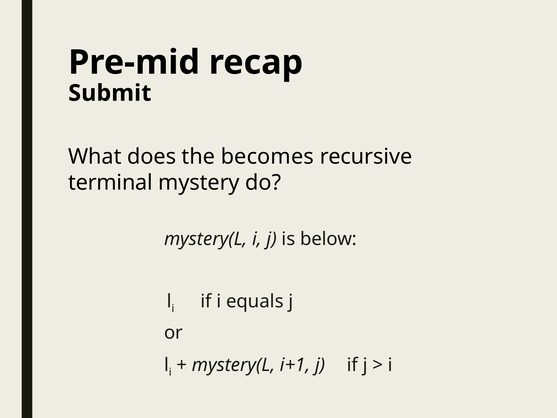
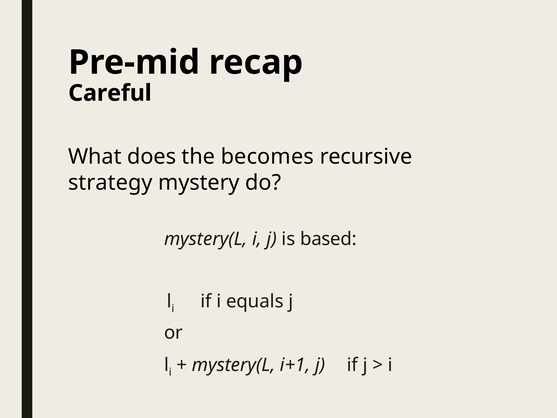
Submit: Submit -> Careful (110, 93)
terminal: terminal -> strategy (110, 183)
below: below -> based (328, 239)
